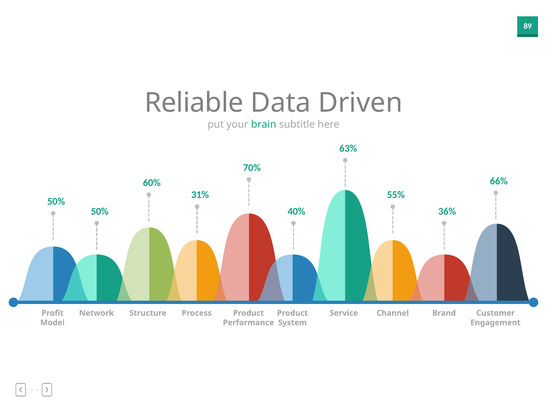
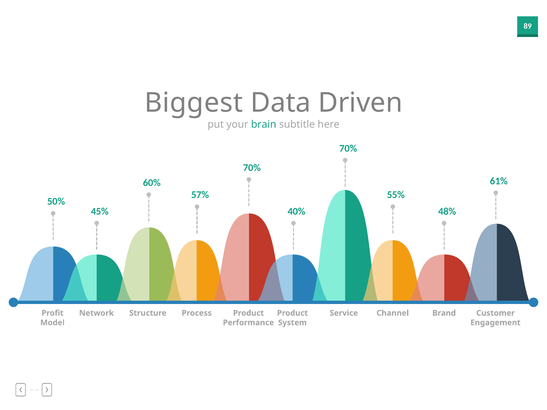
Reliable: Reliable -> Biggest (194, 103)
63%: 63% -> 70% (348, 148)
66%: 66% -> 61% (499, 181)
31%: 31% -> 57% (200, 195)
50%: 50% -> 45% (100, 211)
36%: 36% -> 48% (447, 211)
